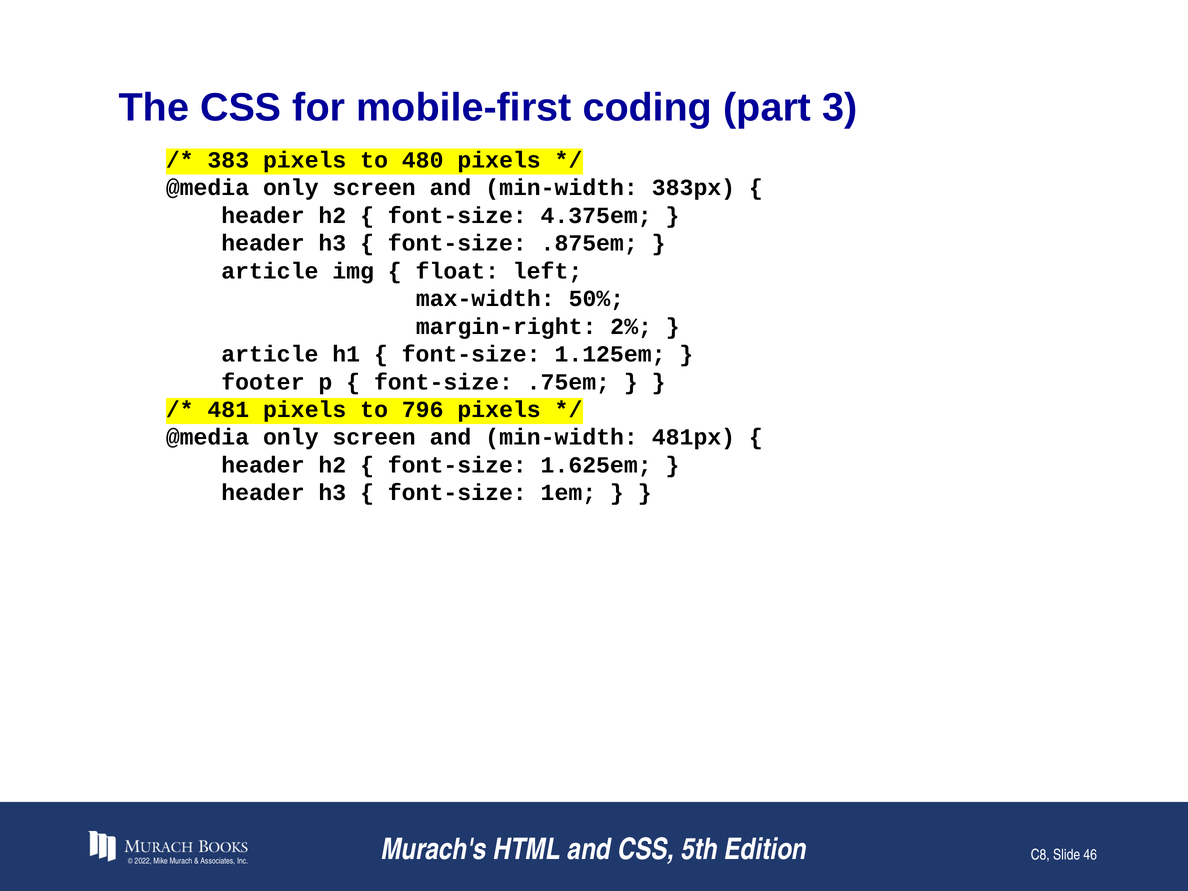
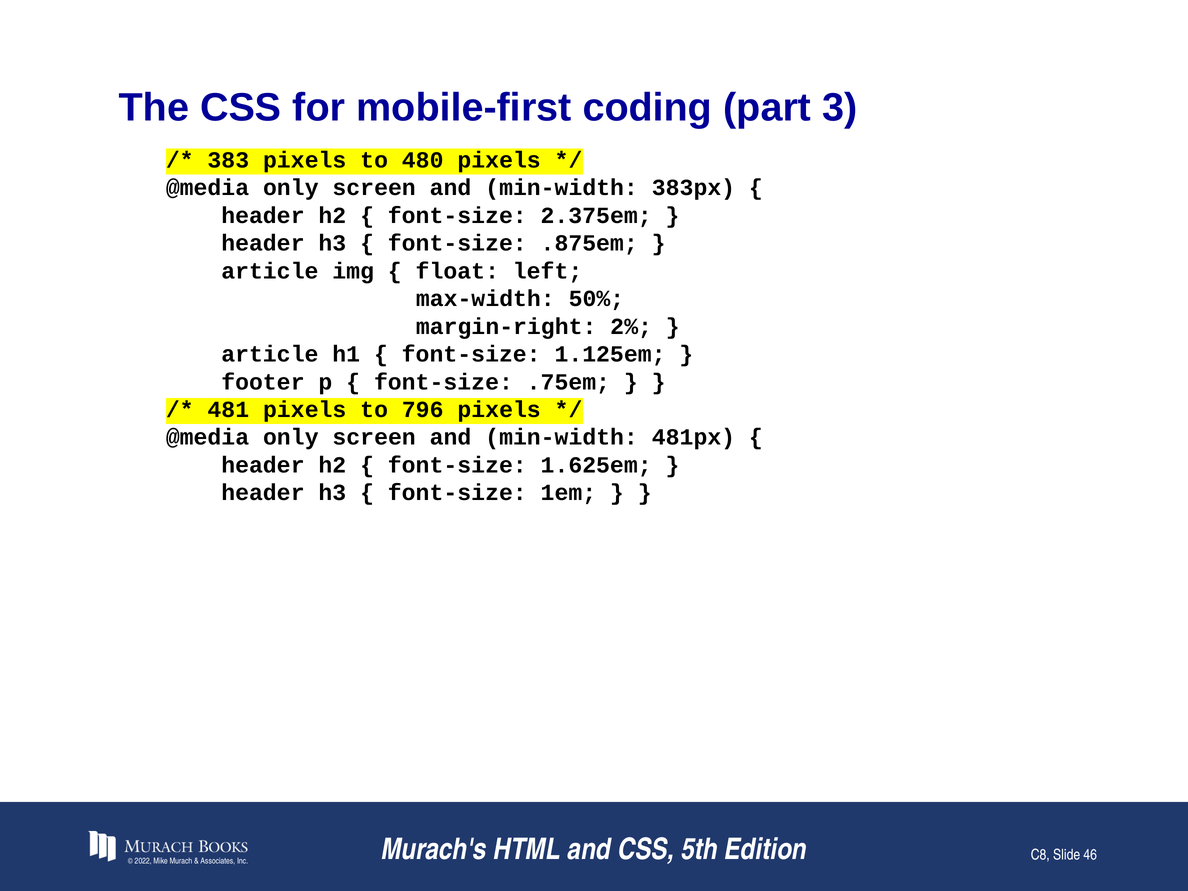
4.375em: 4.375em -> 2.375em (596, 215)
